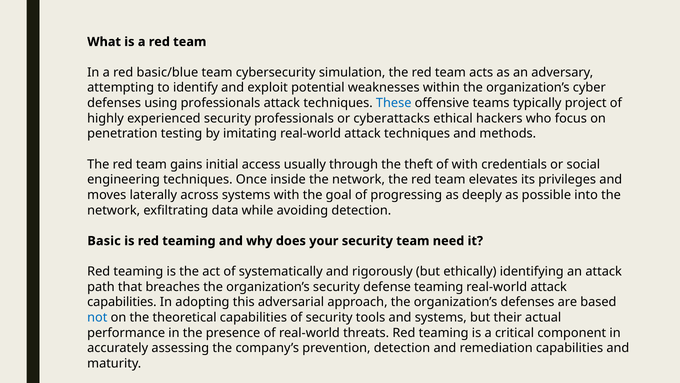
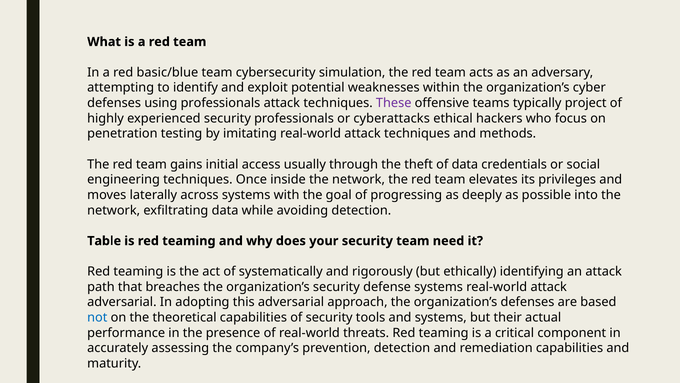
These colour: blue -> purple (394, 103)
of with: with -> data (465, 164)
Basic: Basic -> Table (104, 241)
defense teaming: teaming -> systems (439, 287)
capabilities: capabilities -> adversarial (122, 302)
